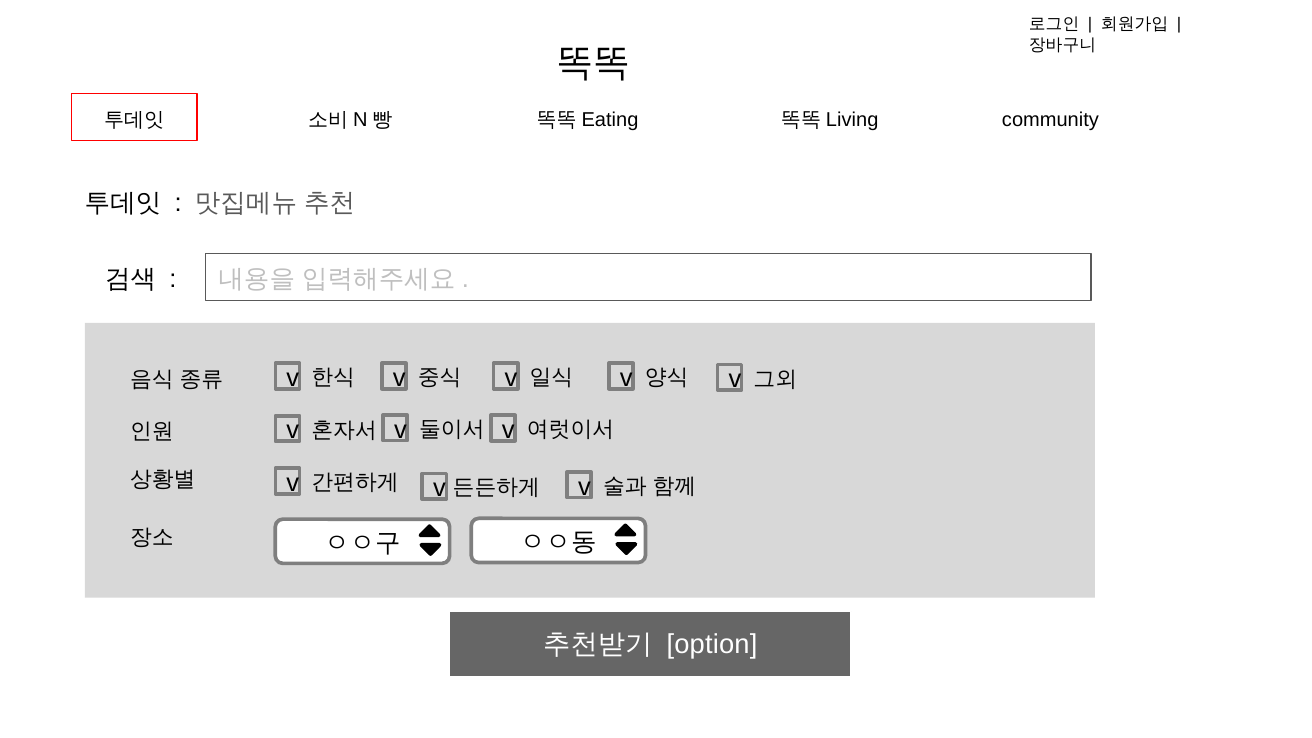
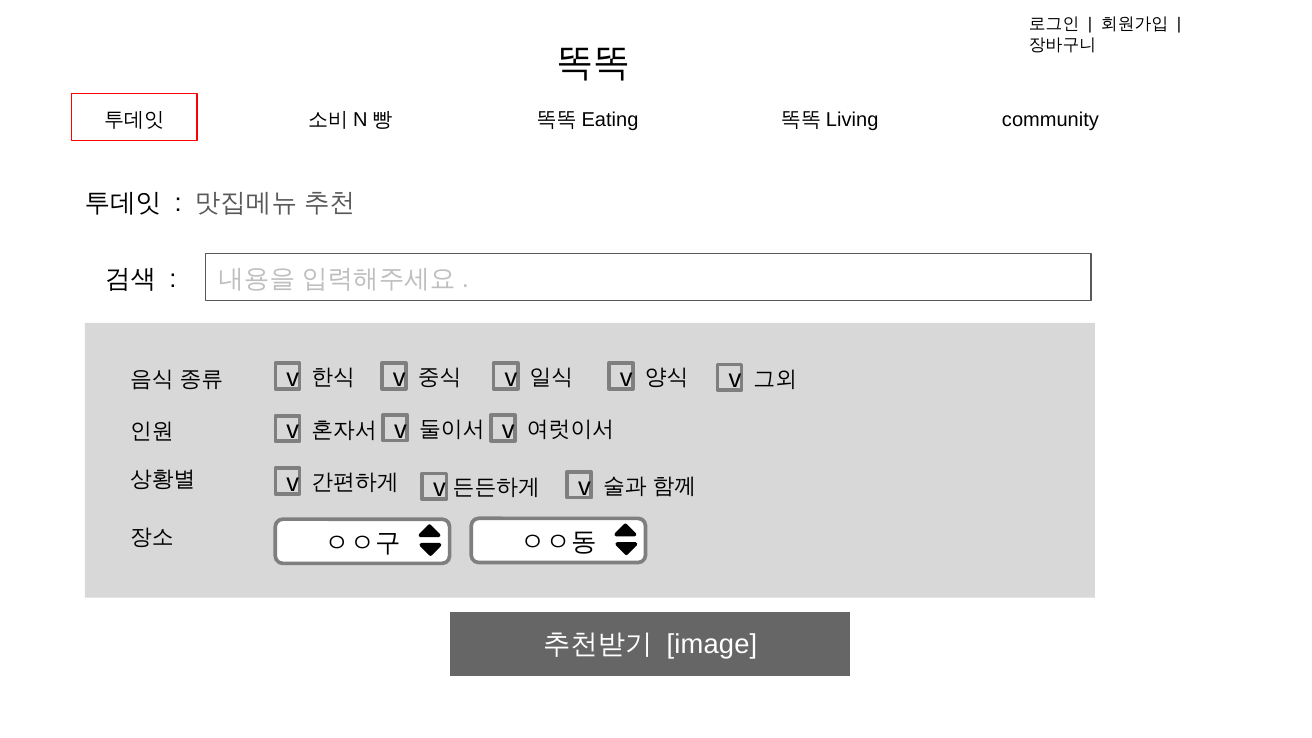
option: option -> image (712, 644)
